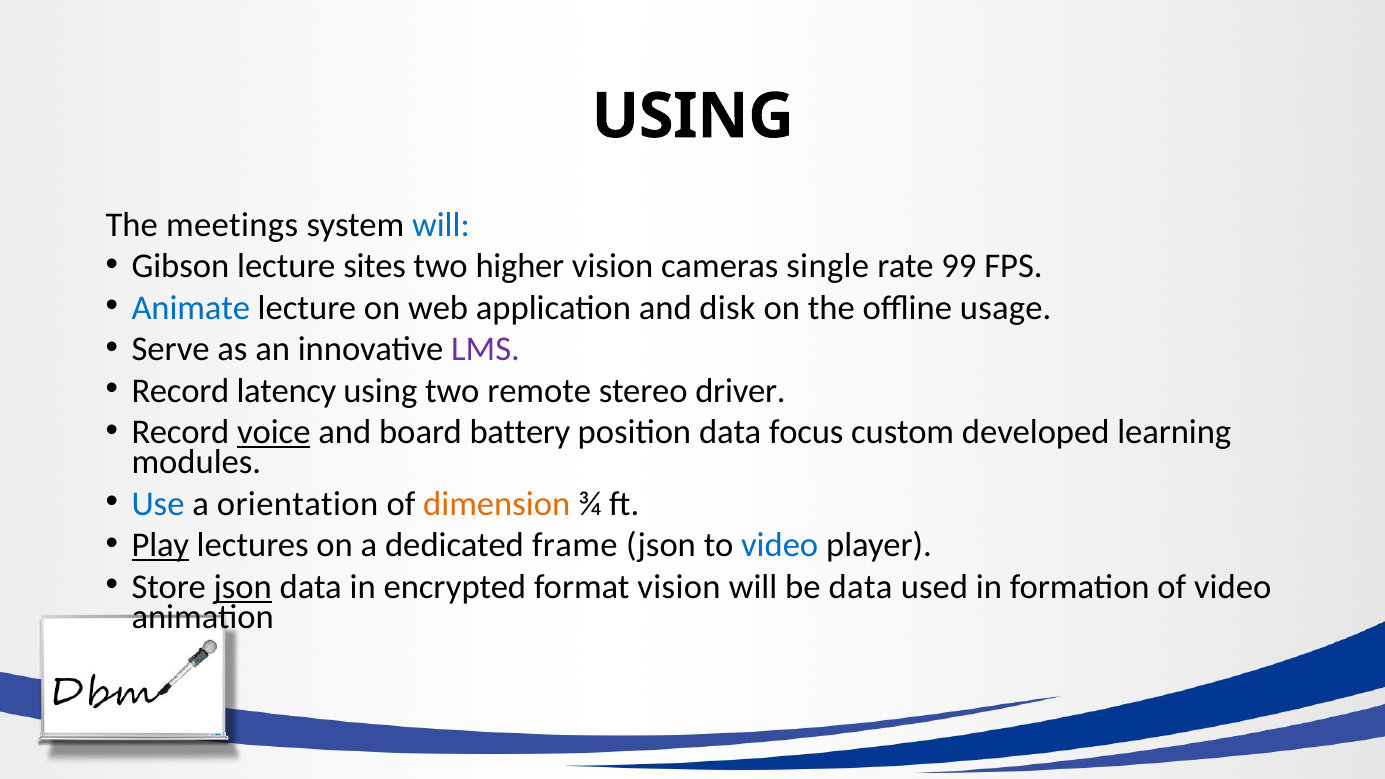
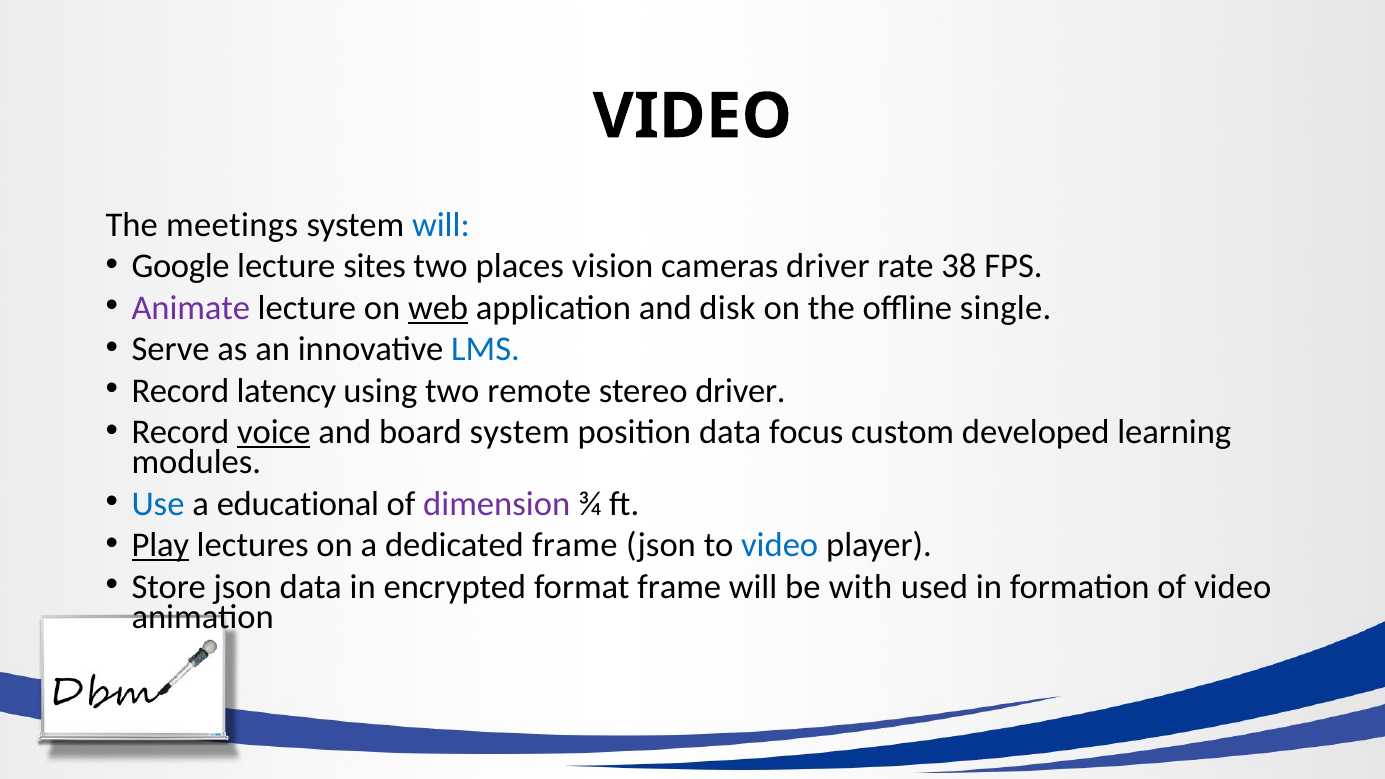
USING: USING -> VIDEO (692, 116)
Gibson: Gibson -> Google (181, 267)
higher: higher -> places (520, 267)
cameras single: single -> driver (828, 267)
99: 99 -> 38 (959, 267)
Animate colour: blue -> purple (191, 308)
web underline: none -> present (438, 308)
usage: usage -> single (1006, 308)
LMS colour: purple -> blue (486, 349)
board battery: battery -> system (520, 432)
orientation: orientation -> educational (298, 504)
dimension colour: orange -> purple (497, 504)
json underline: present -> none (243, 587)
format vision: vision -> frame (679, 587)
be data: data -> with (861, 587)
